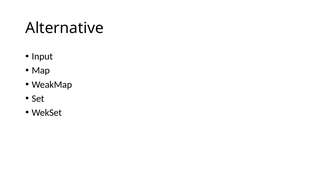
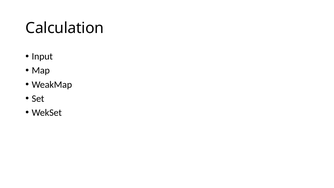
Alternative: Alternative -> Calculation (65, 28)
